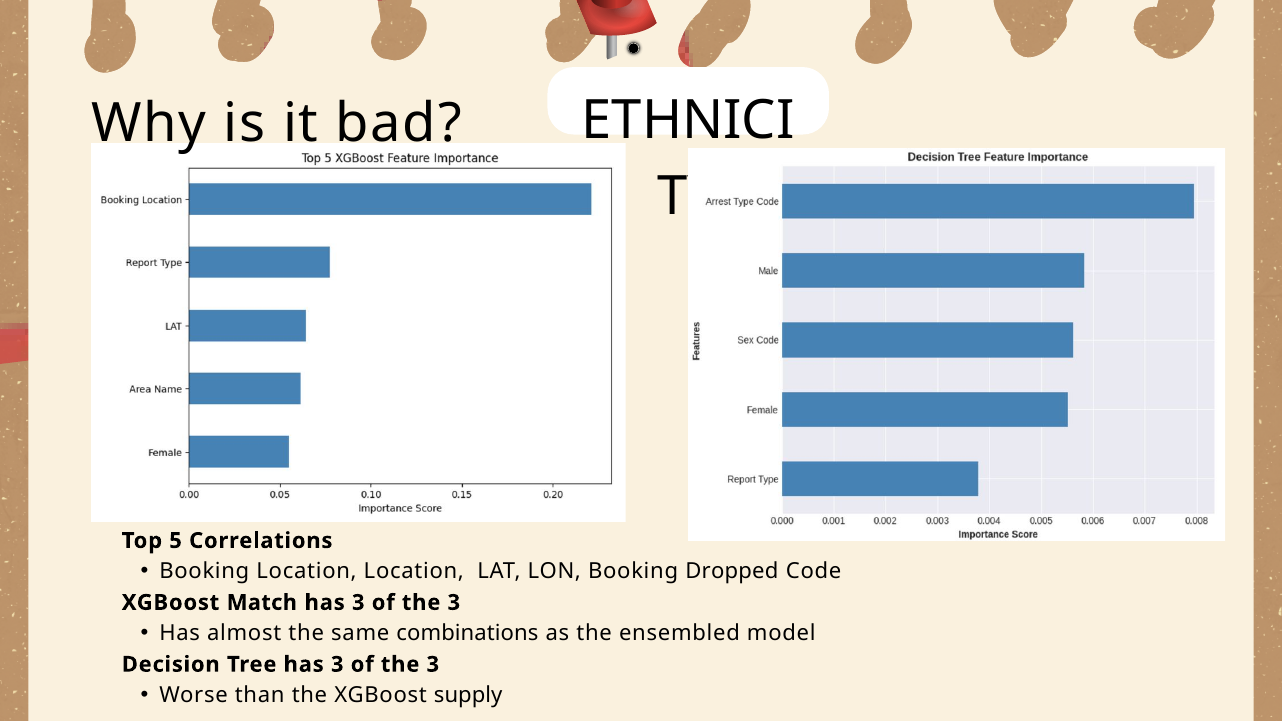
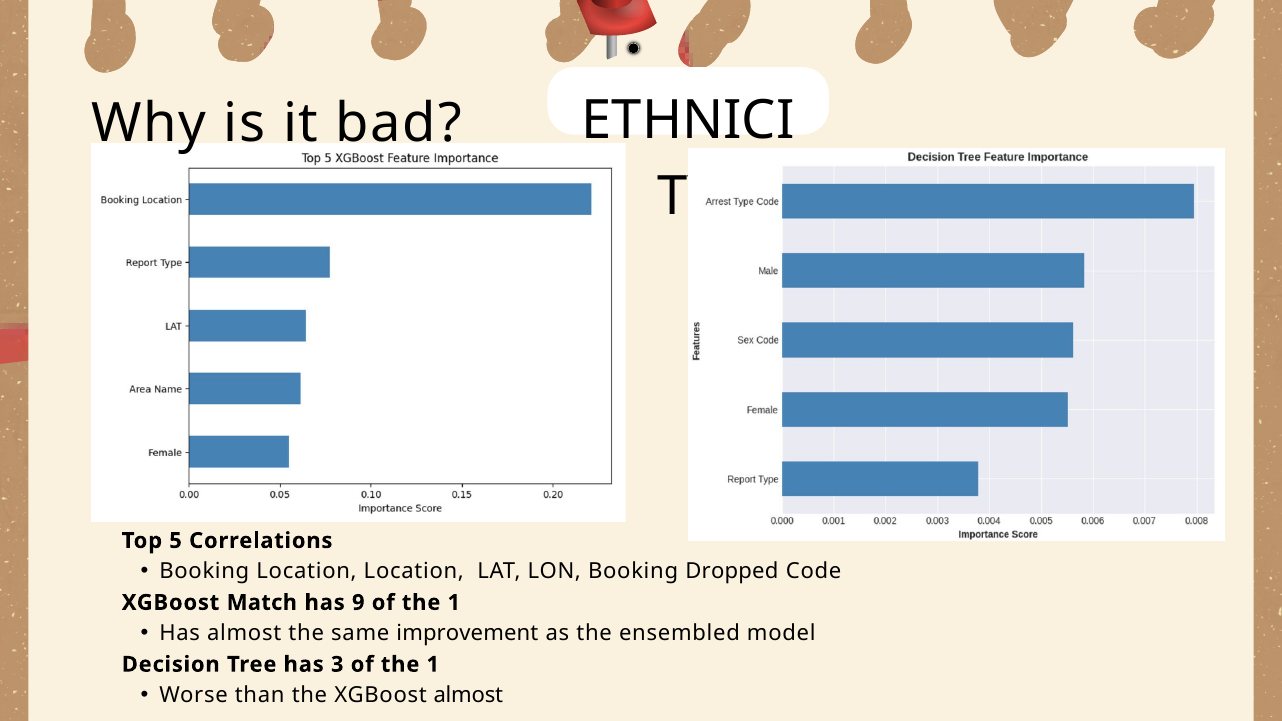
3: 3 -> 9 (358, 603)
3: 3 -> 1 (454, 603)
combinations: combinations -> improvement (467, 634)
3: 3 -> 1 (433, 665)
XGBoost supply: supply -> almost (468, 695)
